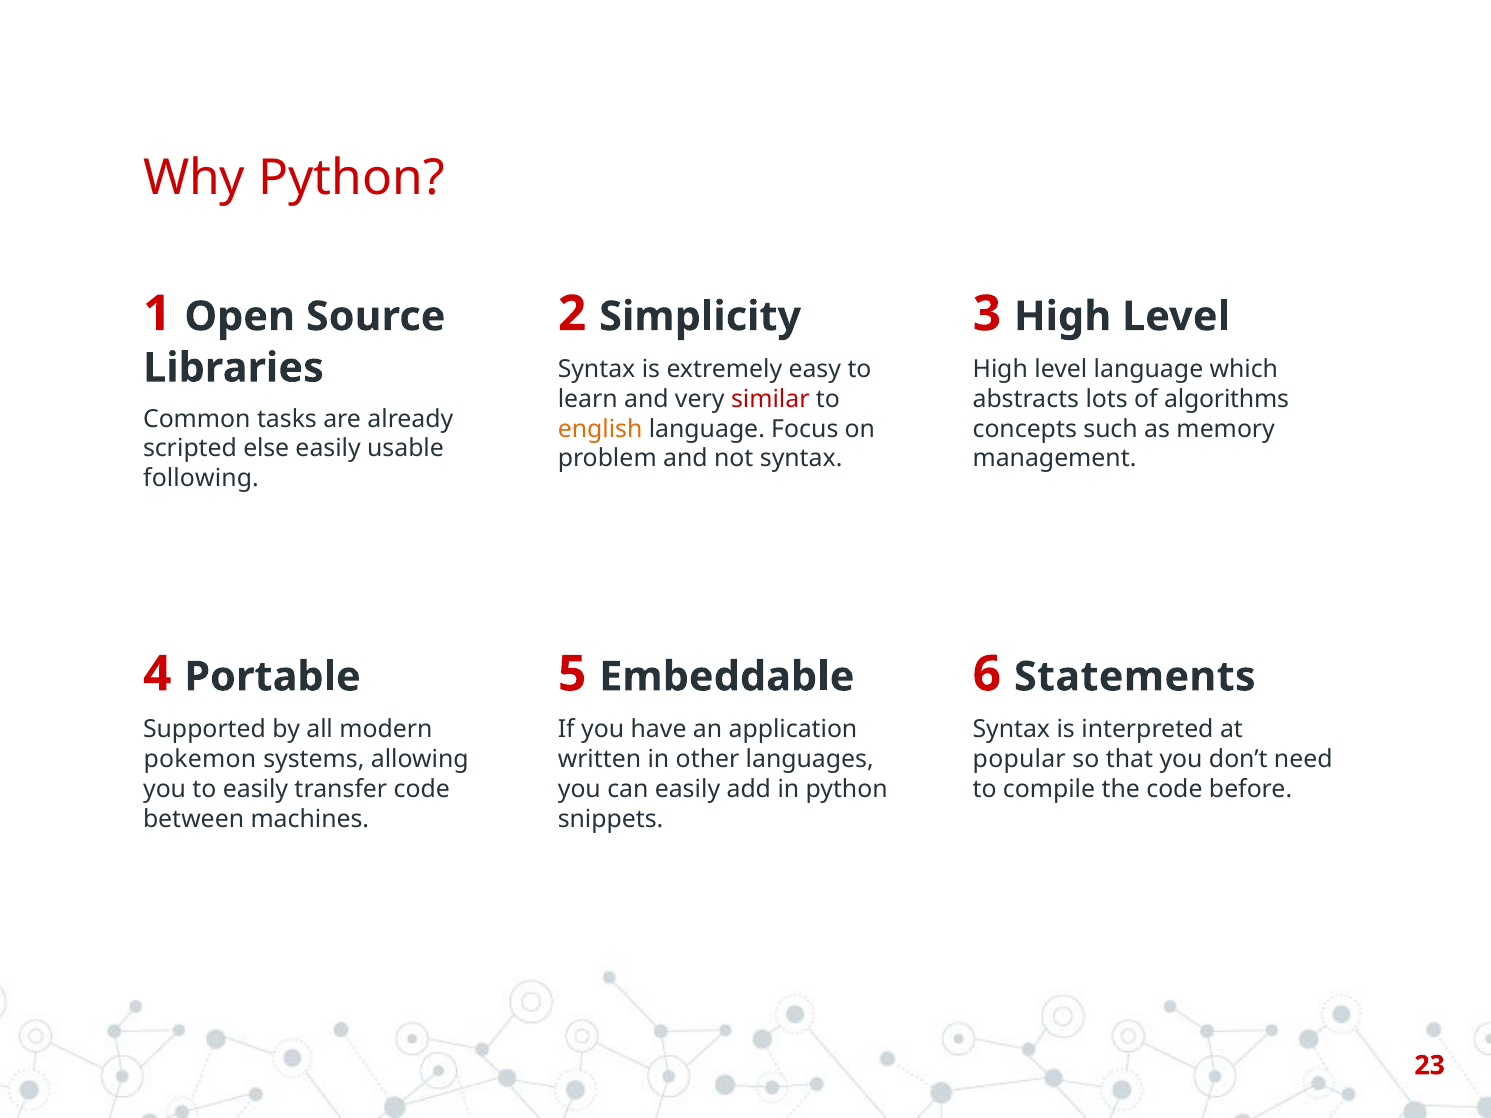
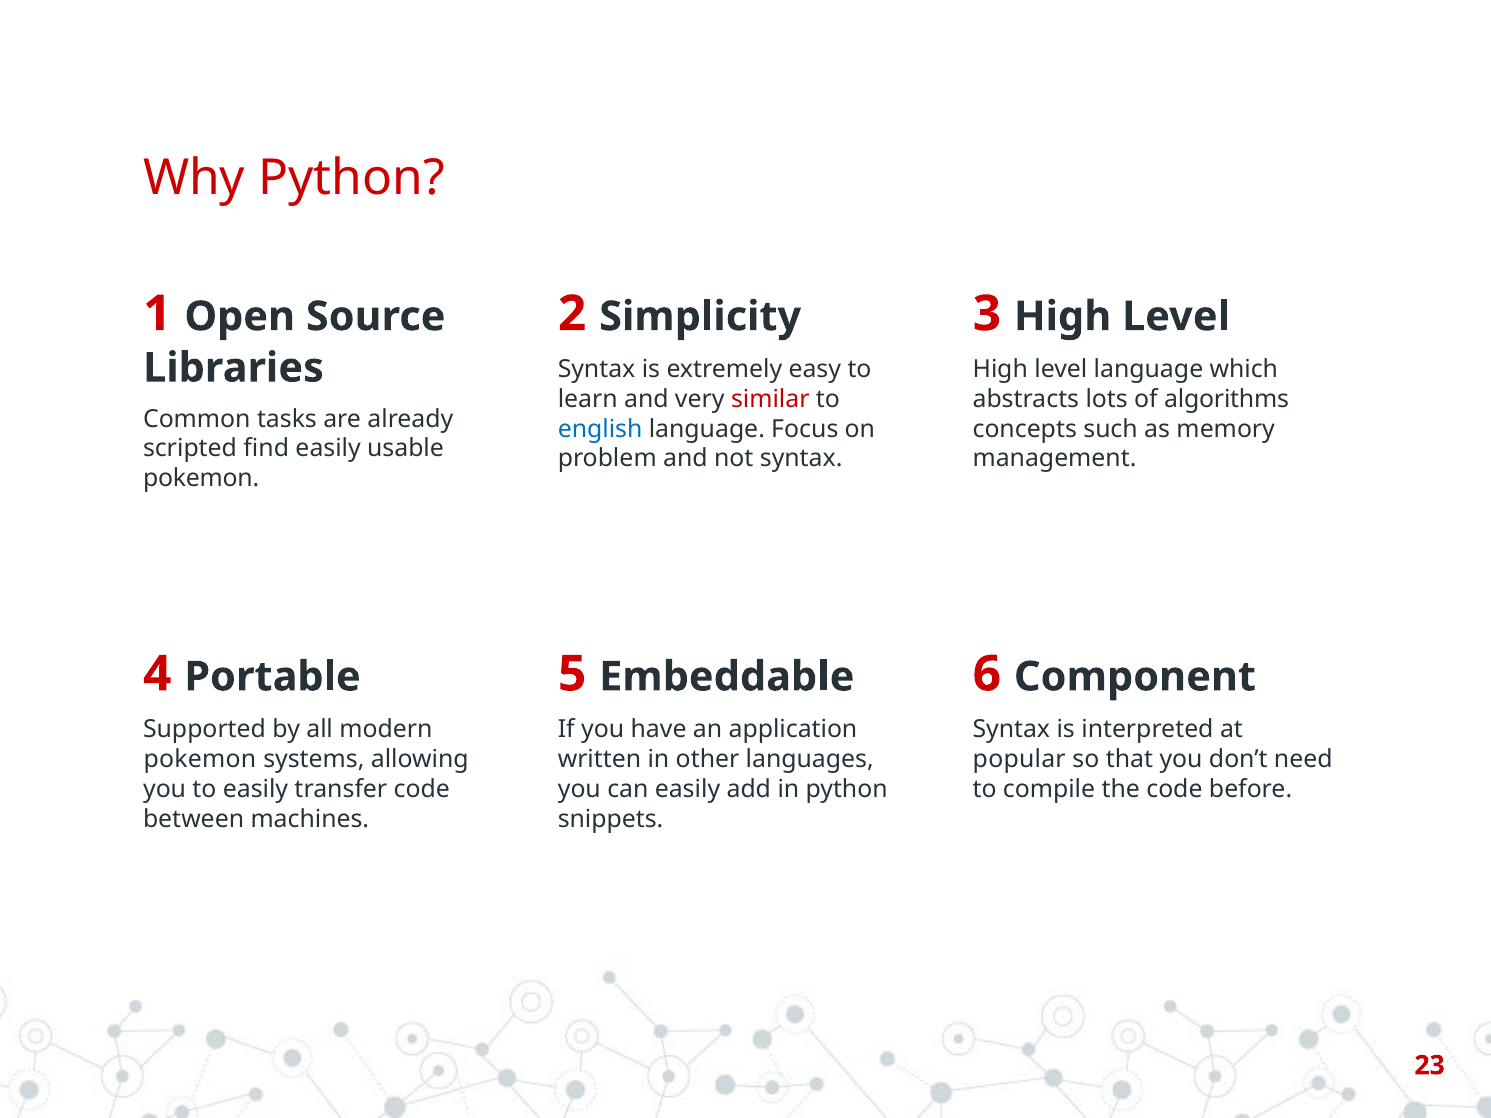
english colour: orange -> blue (600, 429)
else: else -> find (266, 449)
following: following -> pokemon (201, 479)
Statements: Statements -> Component (1135, 677)
